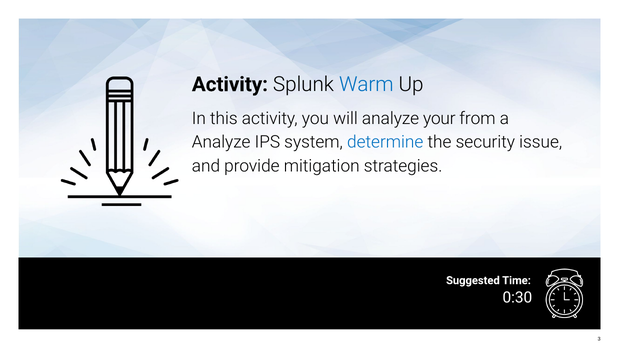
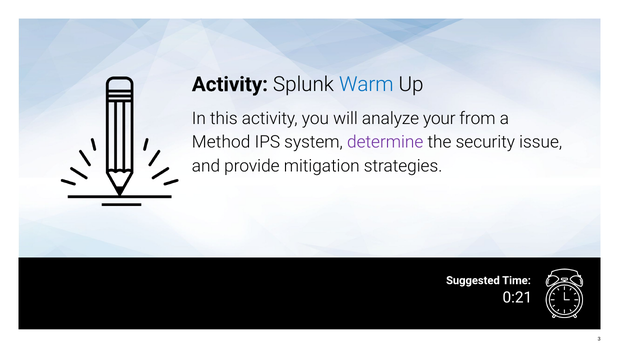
Analyze: Analyze -> Method (221, 142)
determine colour: blue -> purple (385, 142)
0:30: 0:30 -> 0:21 (517, 298)
